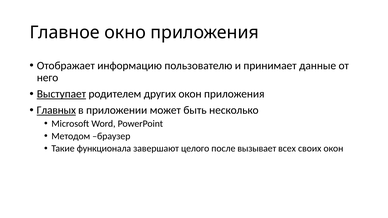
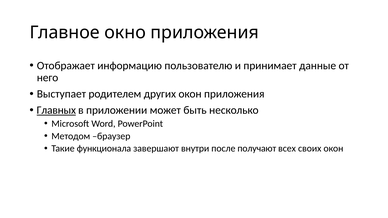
Выступает underline: present -> none (61, 94)
целого: целого -> внутри (195, 149)
вызывает: вызывает -> получают (257, 149)
